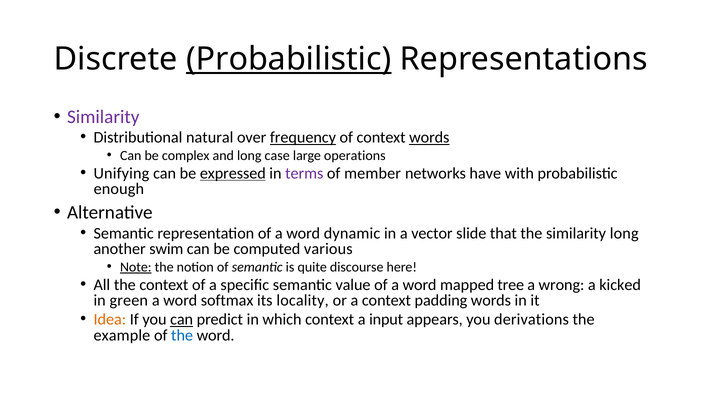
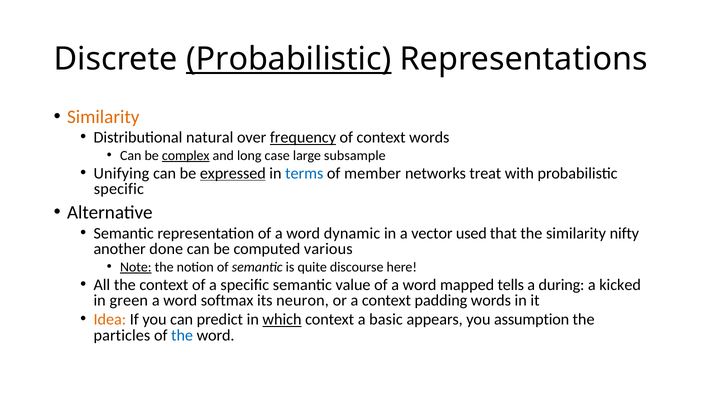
Similarity colour: purple -> orange (103, 117)
words underline: present -> none (429, 137)
complex underline: none -> present (186, 155)
operations: operations -> subsample (355, 155)
terms colour: purple -> blue (304, 173)
have: have -> treat (485, 173)
enough: enough -> specific (119, 189)
slide: slide -> used (471, 233)
similarity long: long -> nifty (624, 233)
swim: swim -> done (166, 249)
tree: tree -> tells (511, 285)
wrong: wrong -> during (562, 285)
locality: locality -> neuron (303, 301)
can underline: present -> none (182, 320)
which underline: none -> present (282, 320)
input: input -> basic (386, 320)
derivations: derivations -> assumption (532, 320)
example: example -> particles (122, 335)
